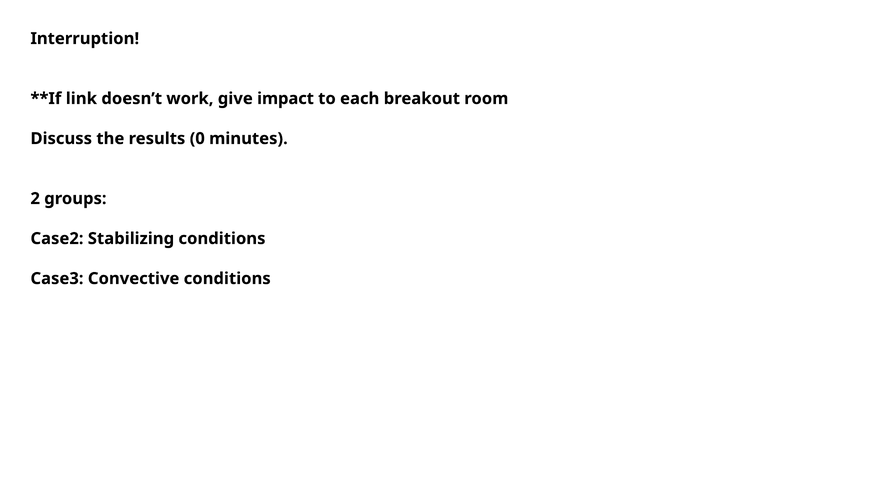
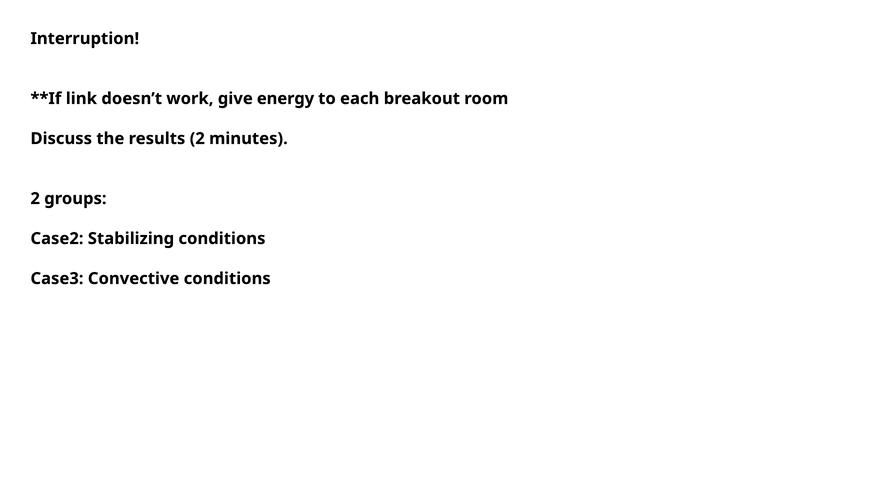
impact: impact -> energy (286, 98)
results 0: 0 -> 2 (197, 138)
